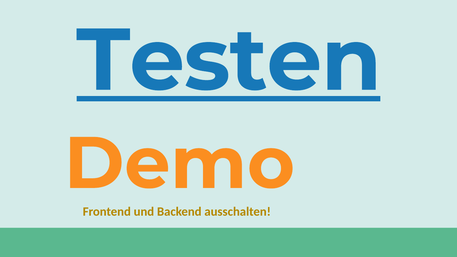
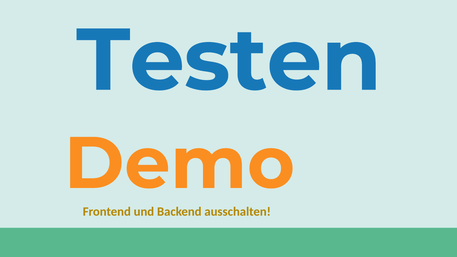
Testen underline: present -> none (229, 61)
